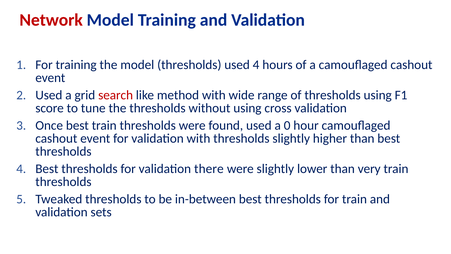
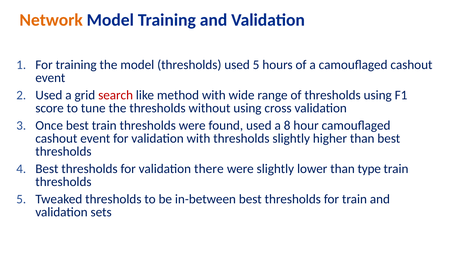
Network colour: red -> orange (51, 20)
used 4: 4 -> 5 (256, 65)
0: 0 -> 8 (287, 125)
very: very -> type (369, 169)
